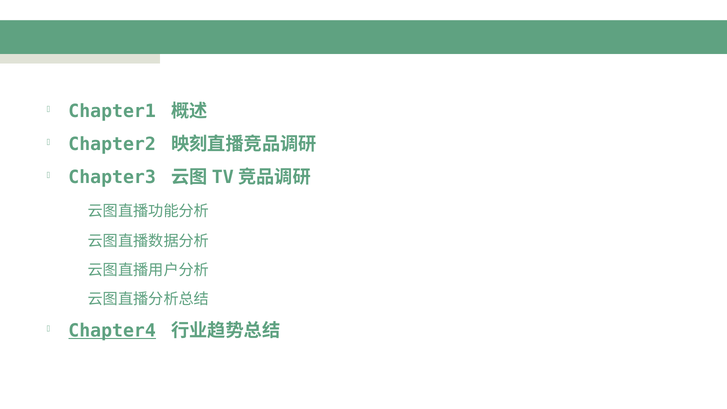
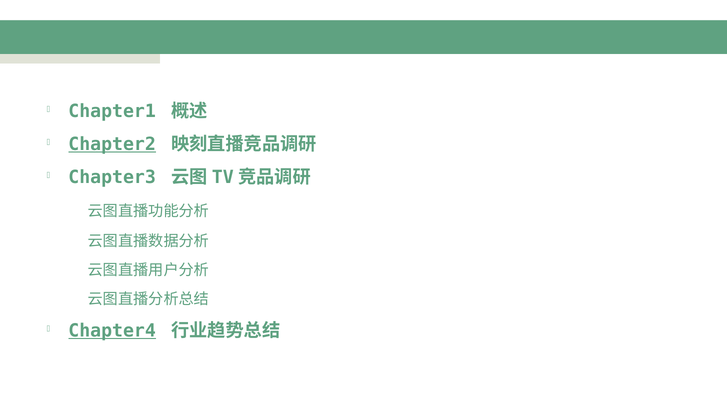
Chapter2 underline: none -> present (112, 144)
